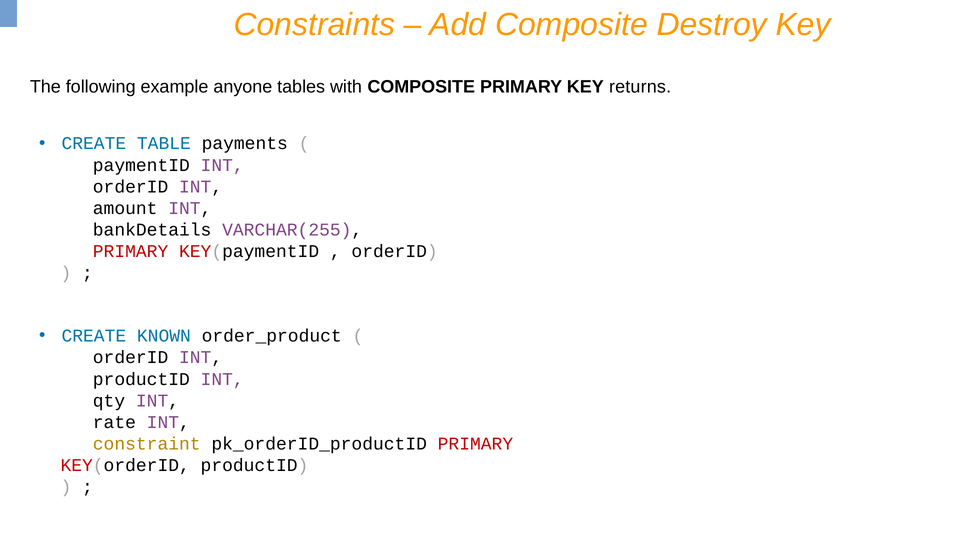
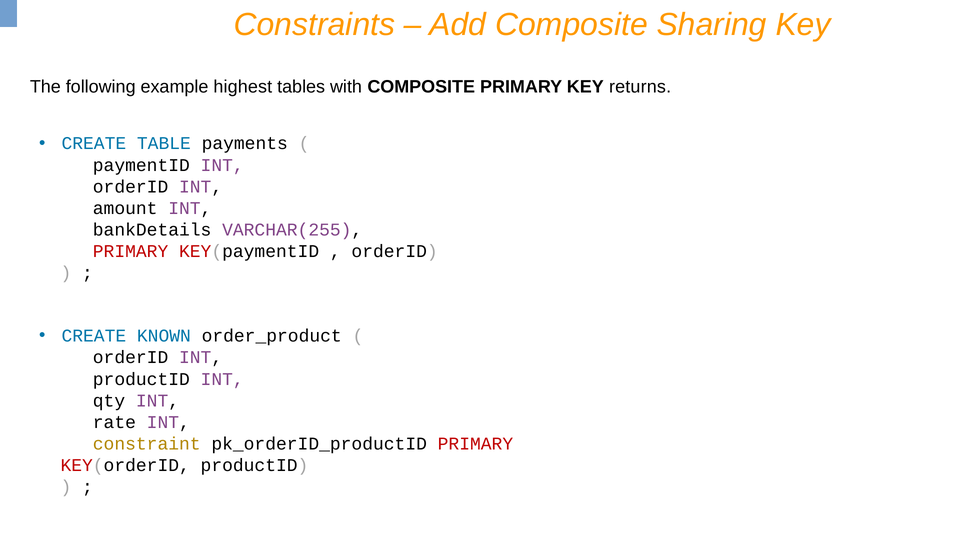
Destroy: Destroy -> Sharing (712, 25)
anyone: anyone -> highest (243, 87)
